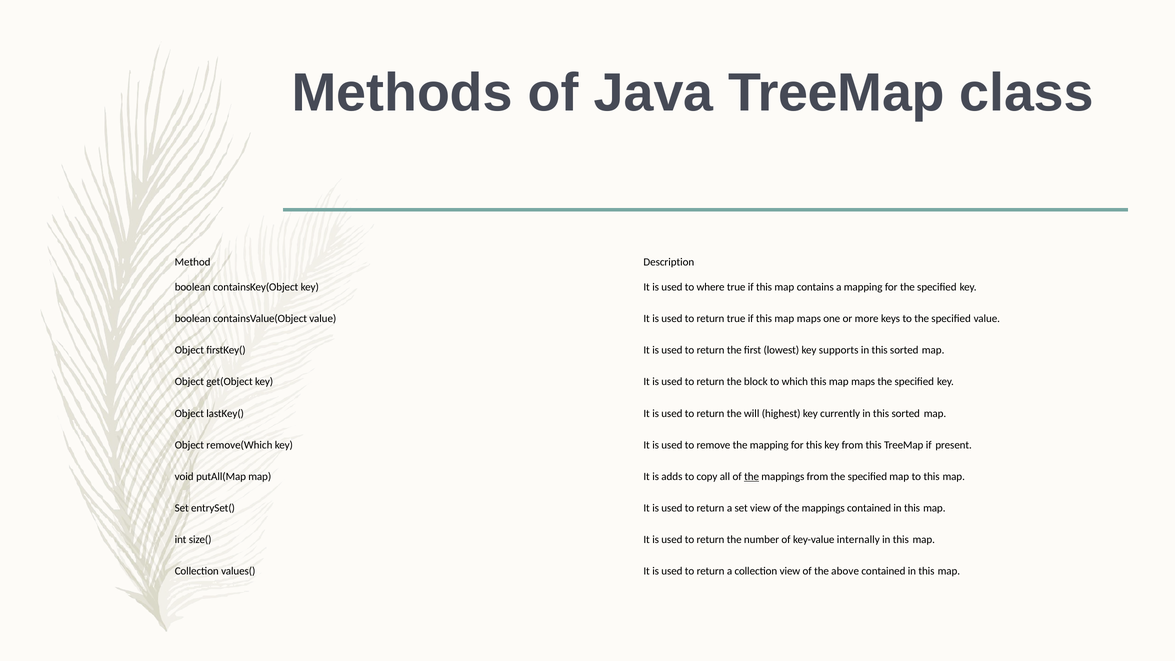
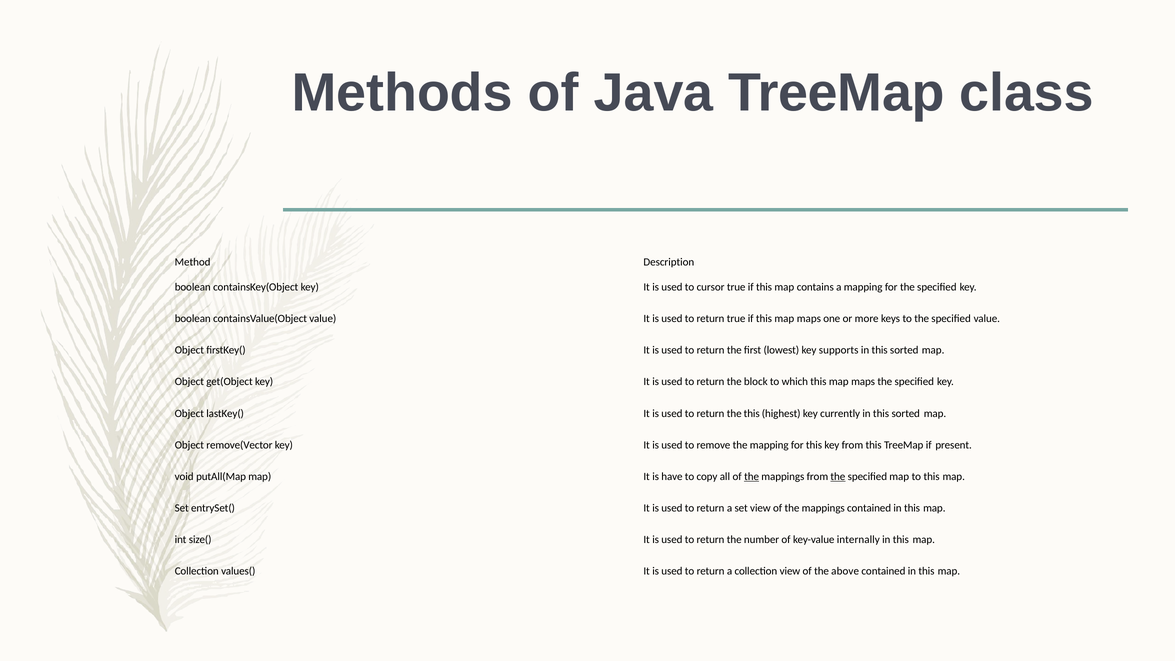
where: where -> cursor (711, 287)
the will: will -> this (752, 413)
remove(Which: remove(Which -> remove(Vector (239, 445)
adds: adds -> have (672, 476)
the underline: none -> present (838, 476)
